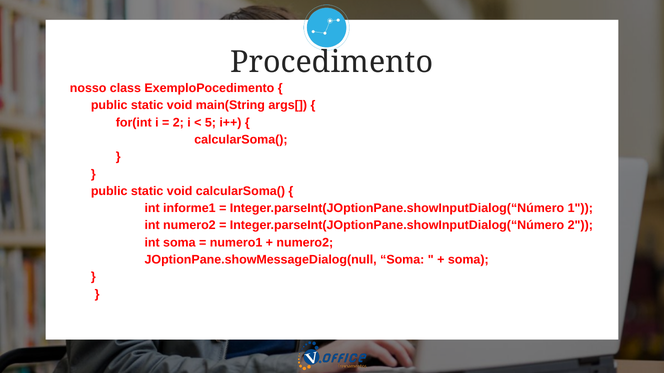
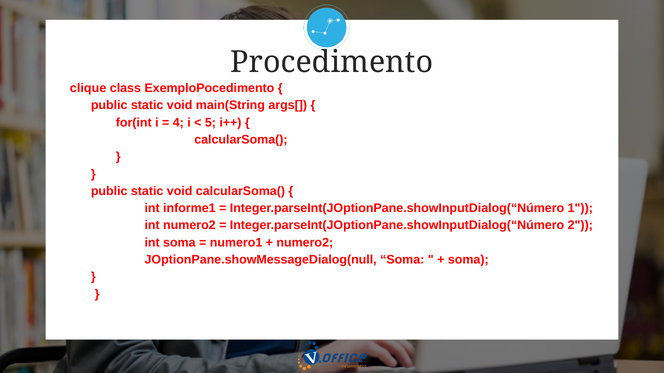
nosso: nosso -> clique (88, 88)
2: 2 -> 4 (178, 123)
